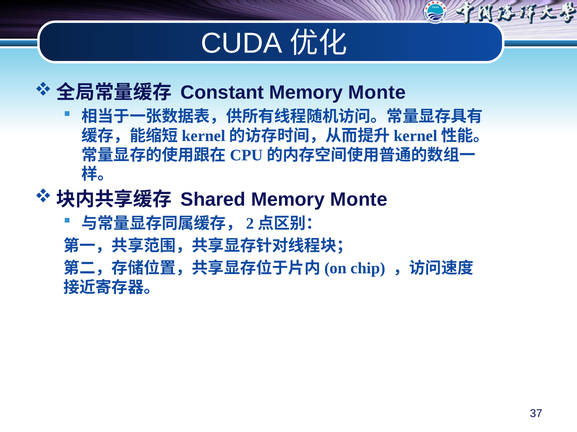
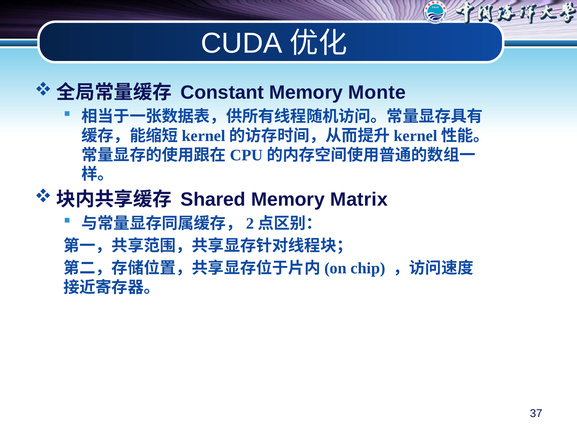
Shared Memory Monte: Monte -> Matrix (359, 200)
